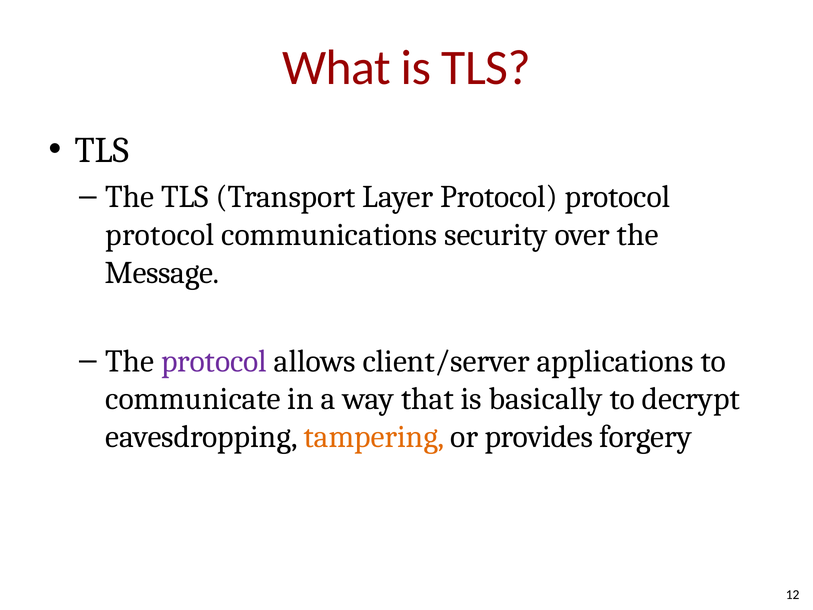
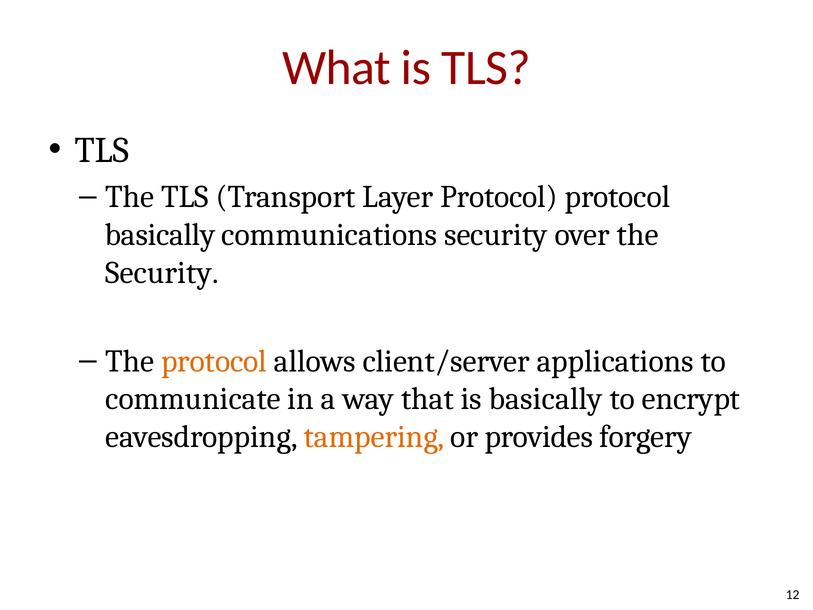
protocol: protocol -> basically (160, 235)
Message: Message -> Security (162, 273)
protocol colour: purple -> orange (214, 361)
decrypt: decrypt -> encrypt (691, 399)
